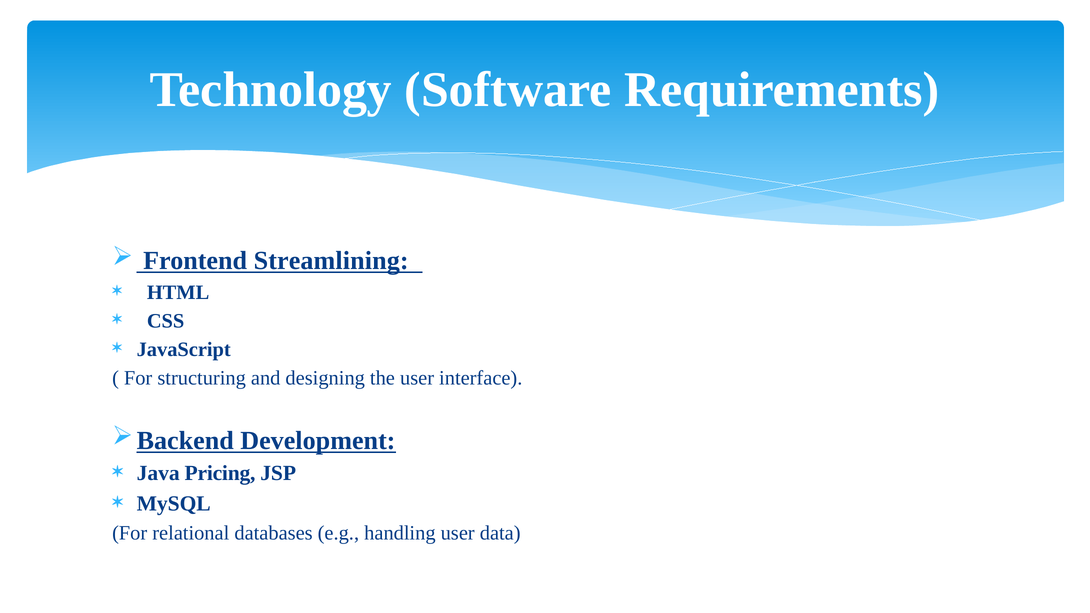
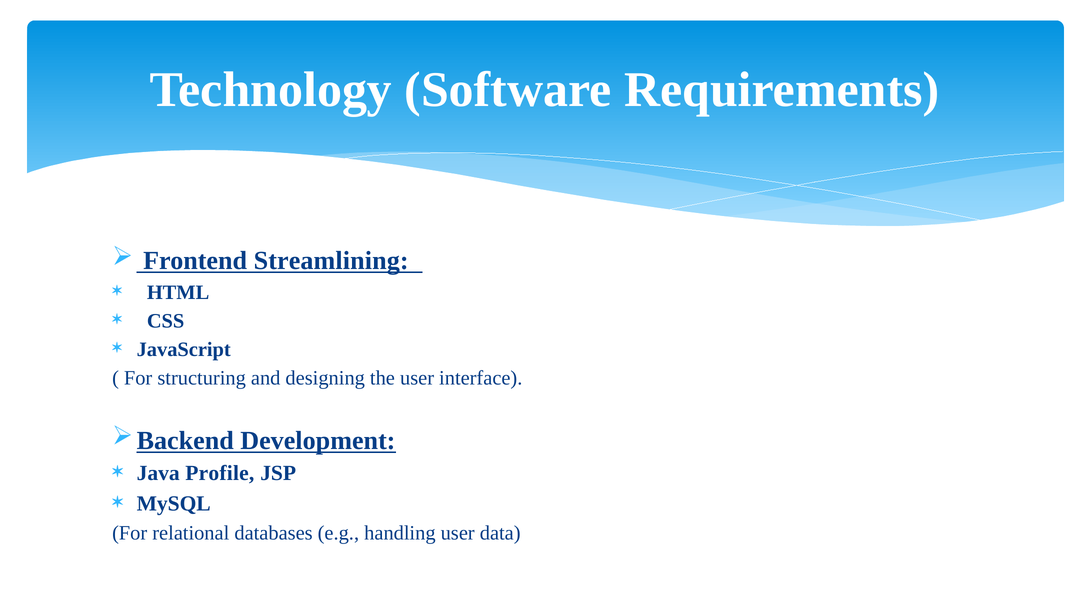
Pricing: Pricing -> Profile (220, 473)
